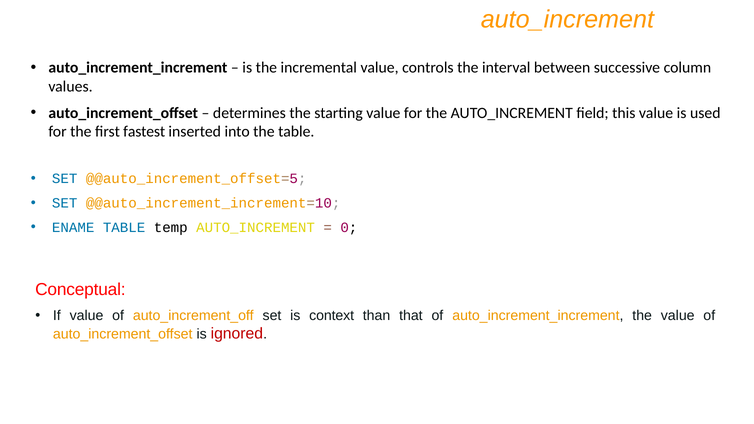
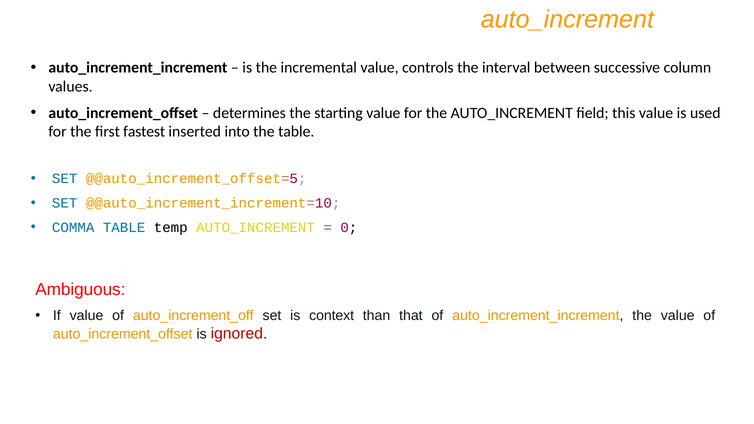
ENAME: ENAME -> COMMA (73, 228)
Conceptual: Conceptual -> Ambiguous (80, 290)
